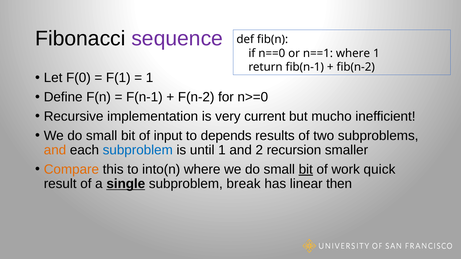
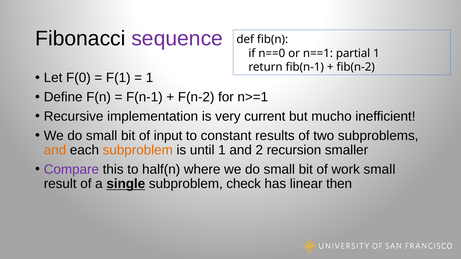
n==1 where: where -> partial (353, 53)
n>=0: n>=0 -> n>=1 (253, 97)
depends: depends -> constant (226, 136)
subproblem colour: blue -> orange (138, 150)
Compare colour: orange -> purple (71, 170)
into(n: into(n -> half(n (161, 170)
bit underline: present -> none (306, 170)
work quick: quick -> small (379, 170)
break: break -> check (244, 184)
